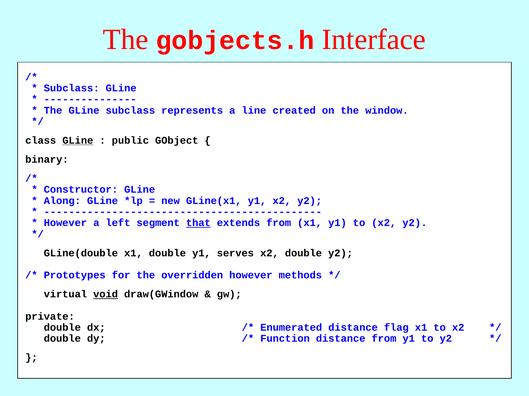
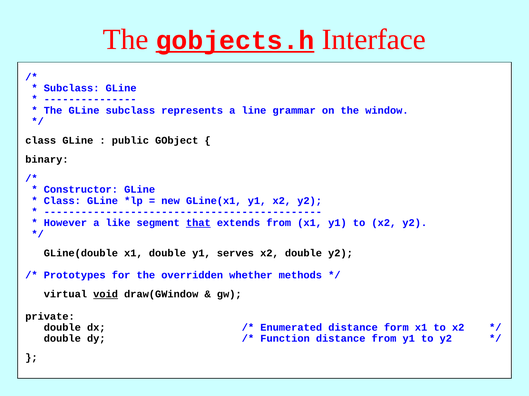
gobjects.h underline: none -> present (235, 40)
created: created -> grammar (294, 111)
GLine underline: present -> none (78, 141)
Along: Along -> Class (62, 201)
left: left -> like (118, 223)
overridden however: however -> whether (251, 276)
flag: flag -> form (396, 328)
